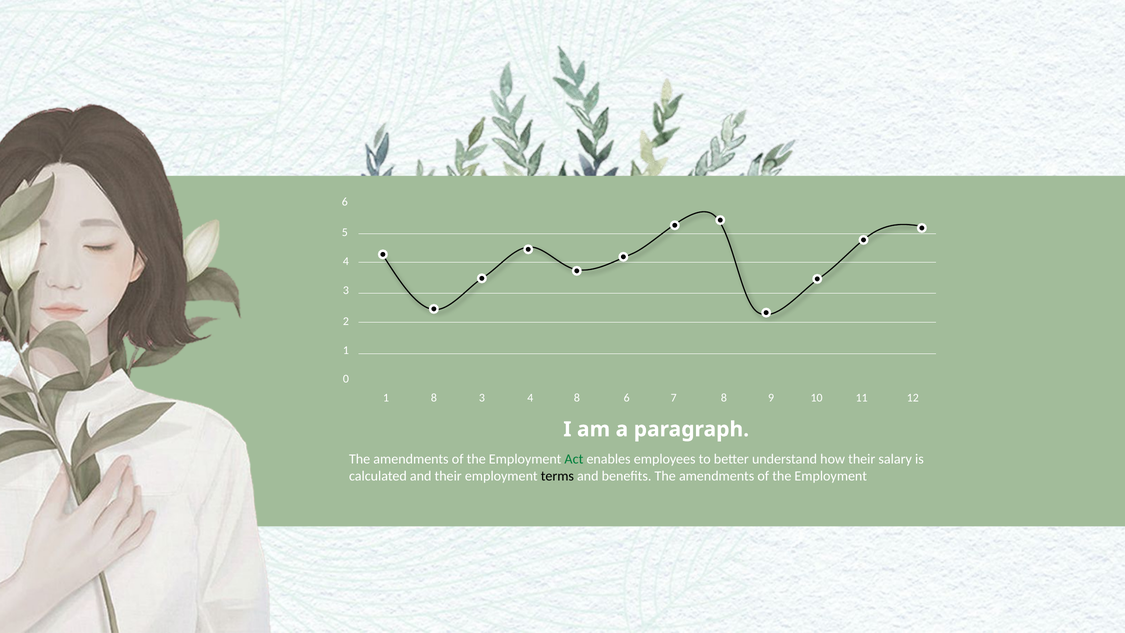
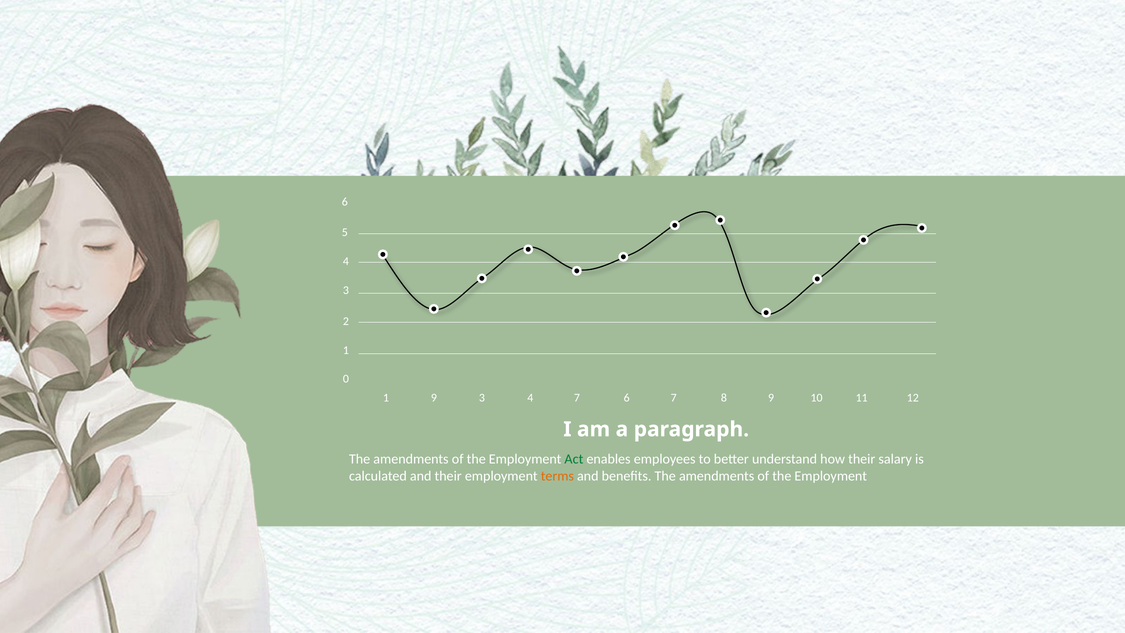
1 8: 8 -> 9 (434, 398)
4 8: 8 -> 7 (577, 398)
terms colour: black -> orange (557, 476)
